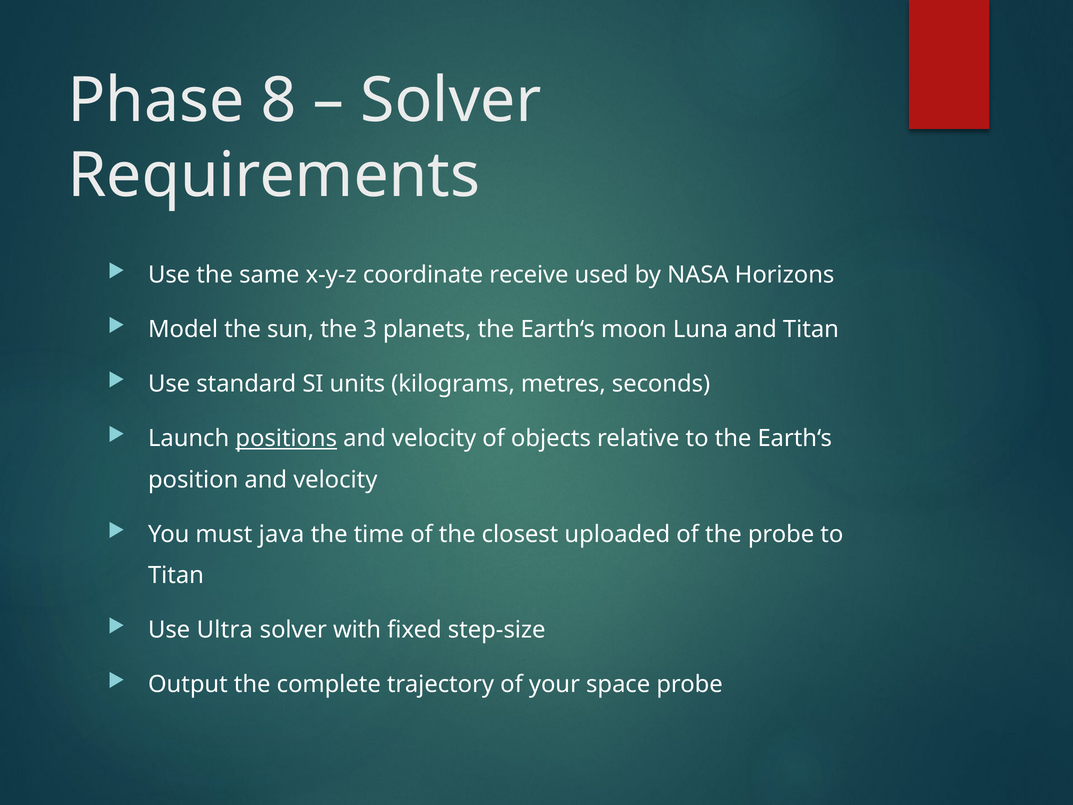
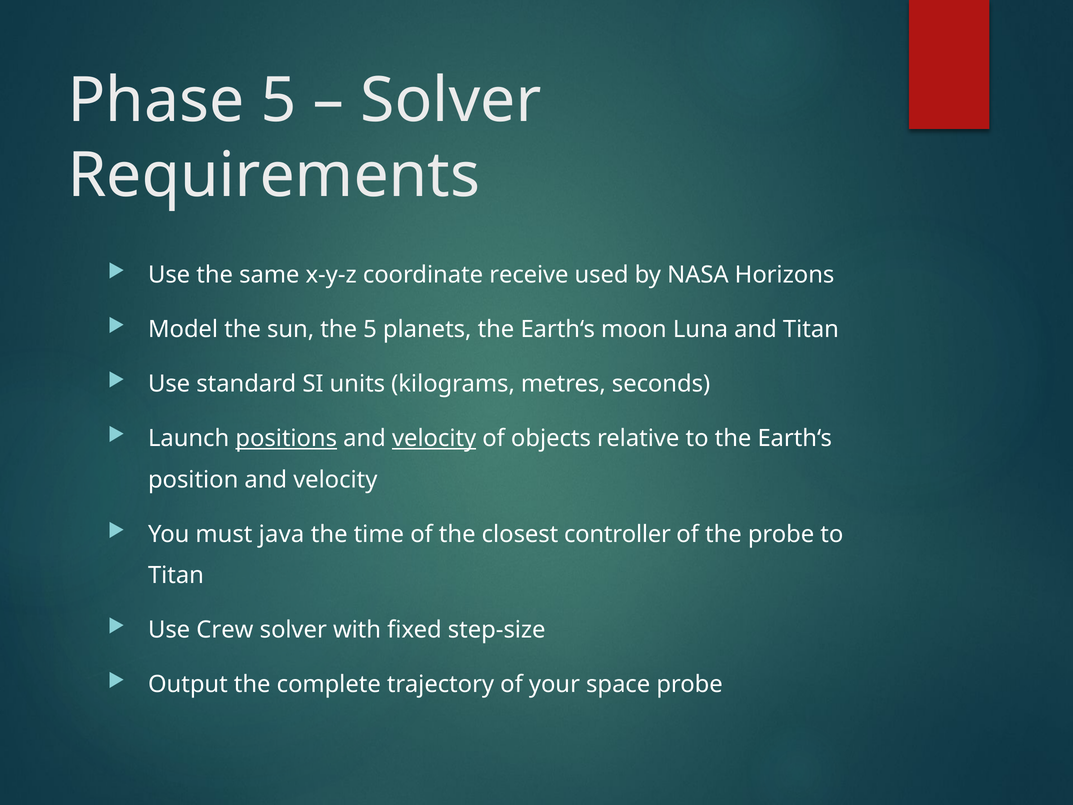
Phase 8: 8 -> 5 (279, 100)
the 3: 3 -> 5 (370, 329)
velocity underline: none -> present (434, 438)
uploaded: uploaded -> controller (617, 534)
Ultra: Ultra -> Crew (225, 630)
